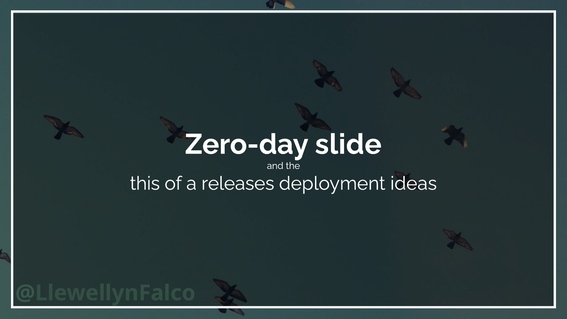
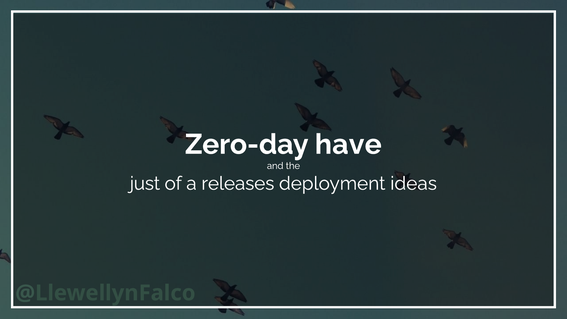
slide: slide -> have (348, 144)
this: this -> just (145, 183)
